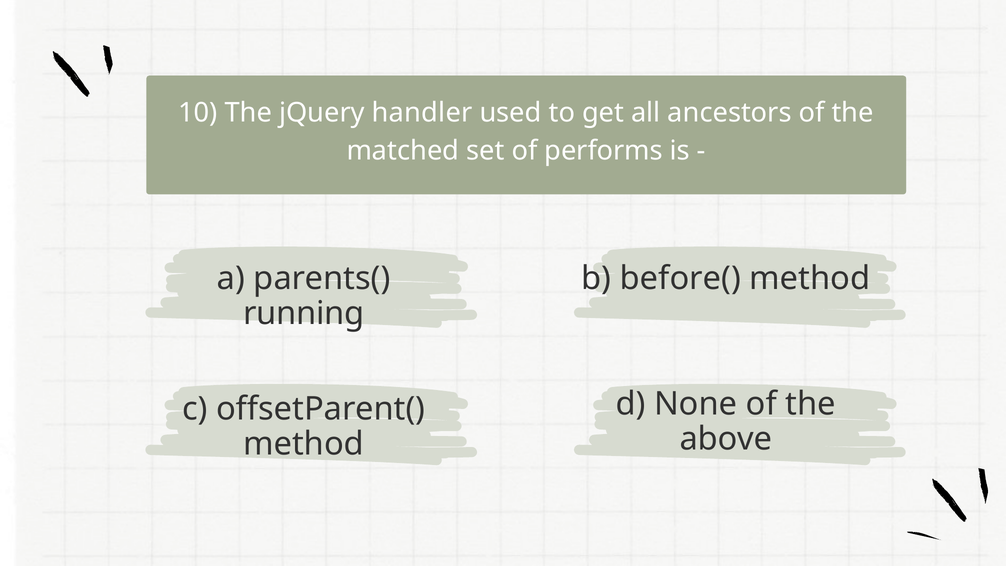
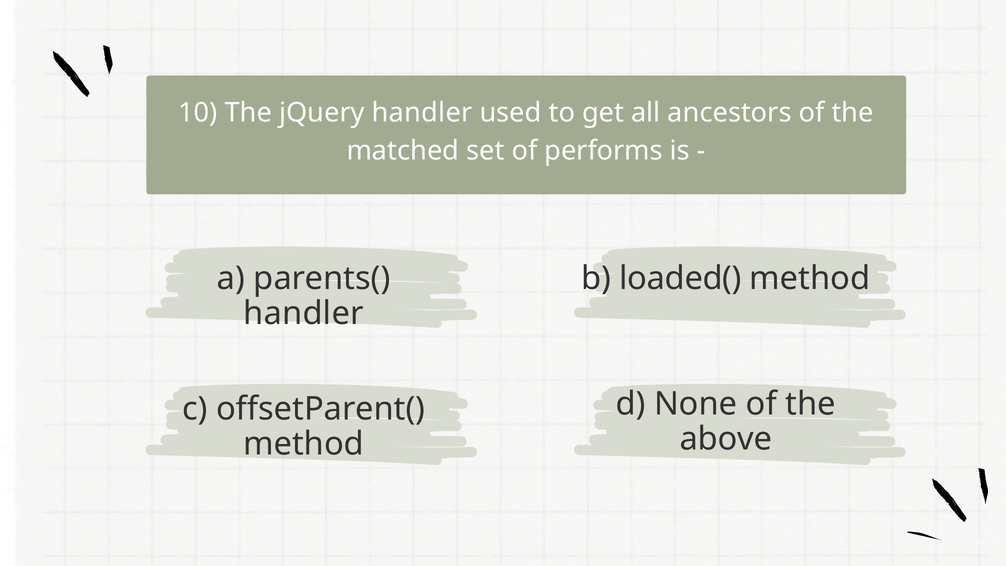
before(: before( -> loaded( (680, 278)
running: running -> handler (304, 313)
